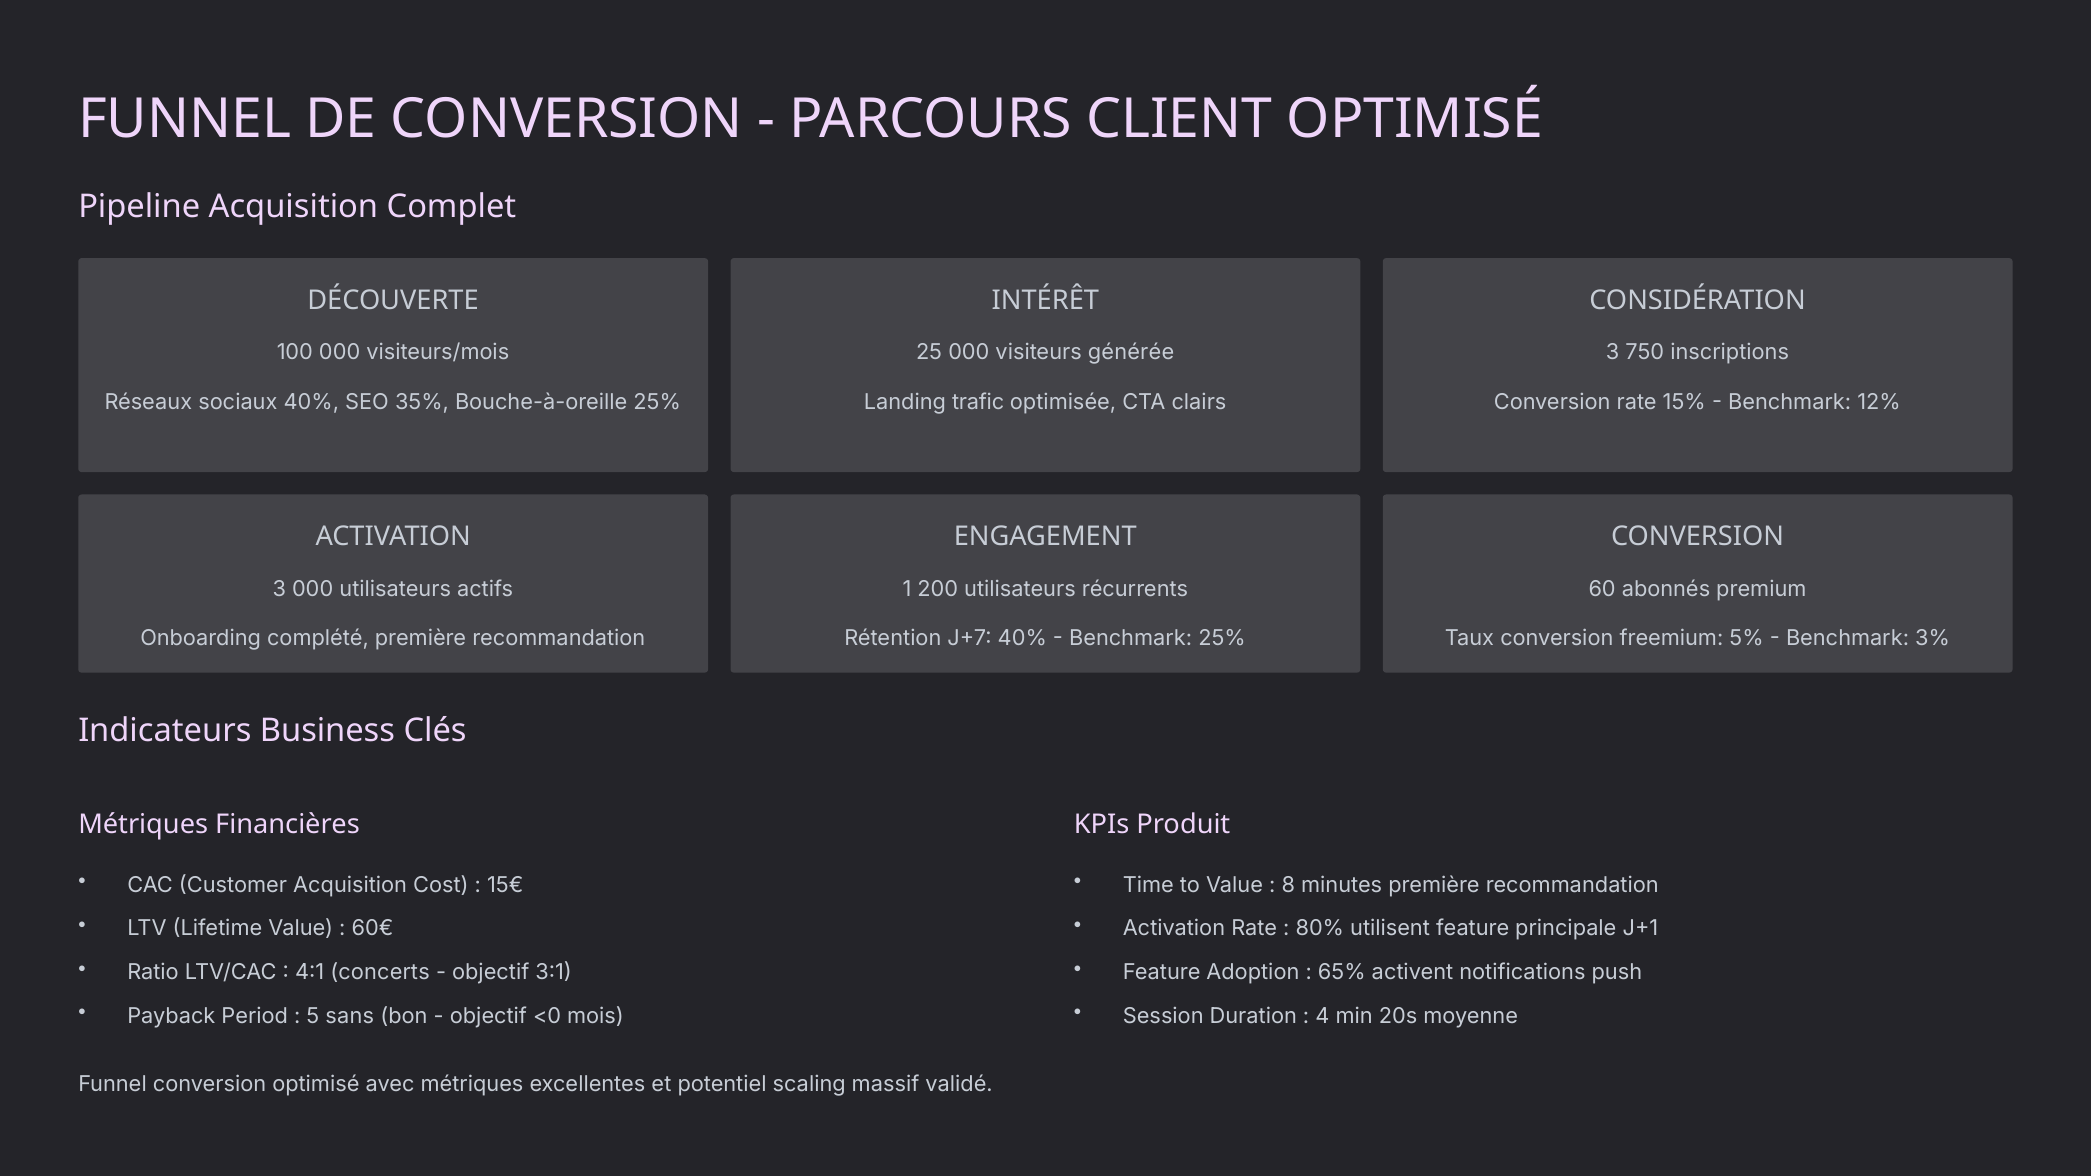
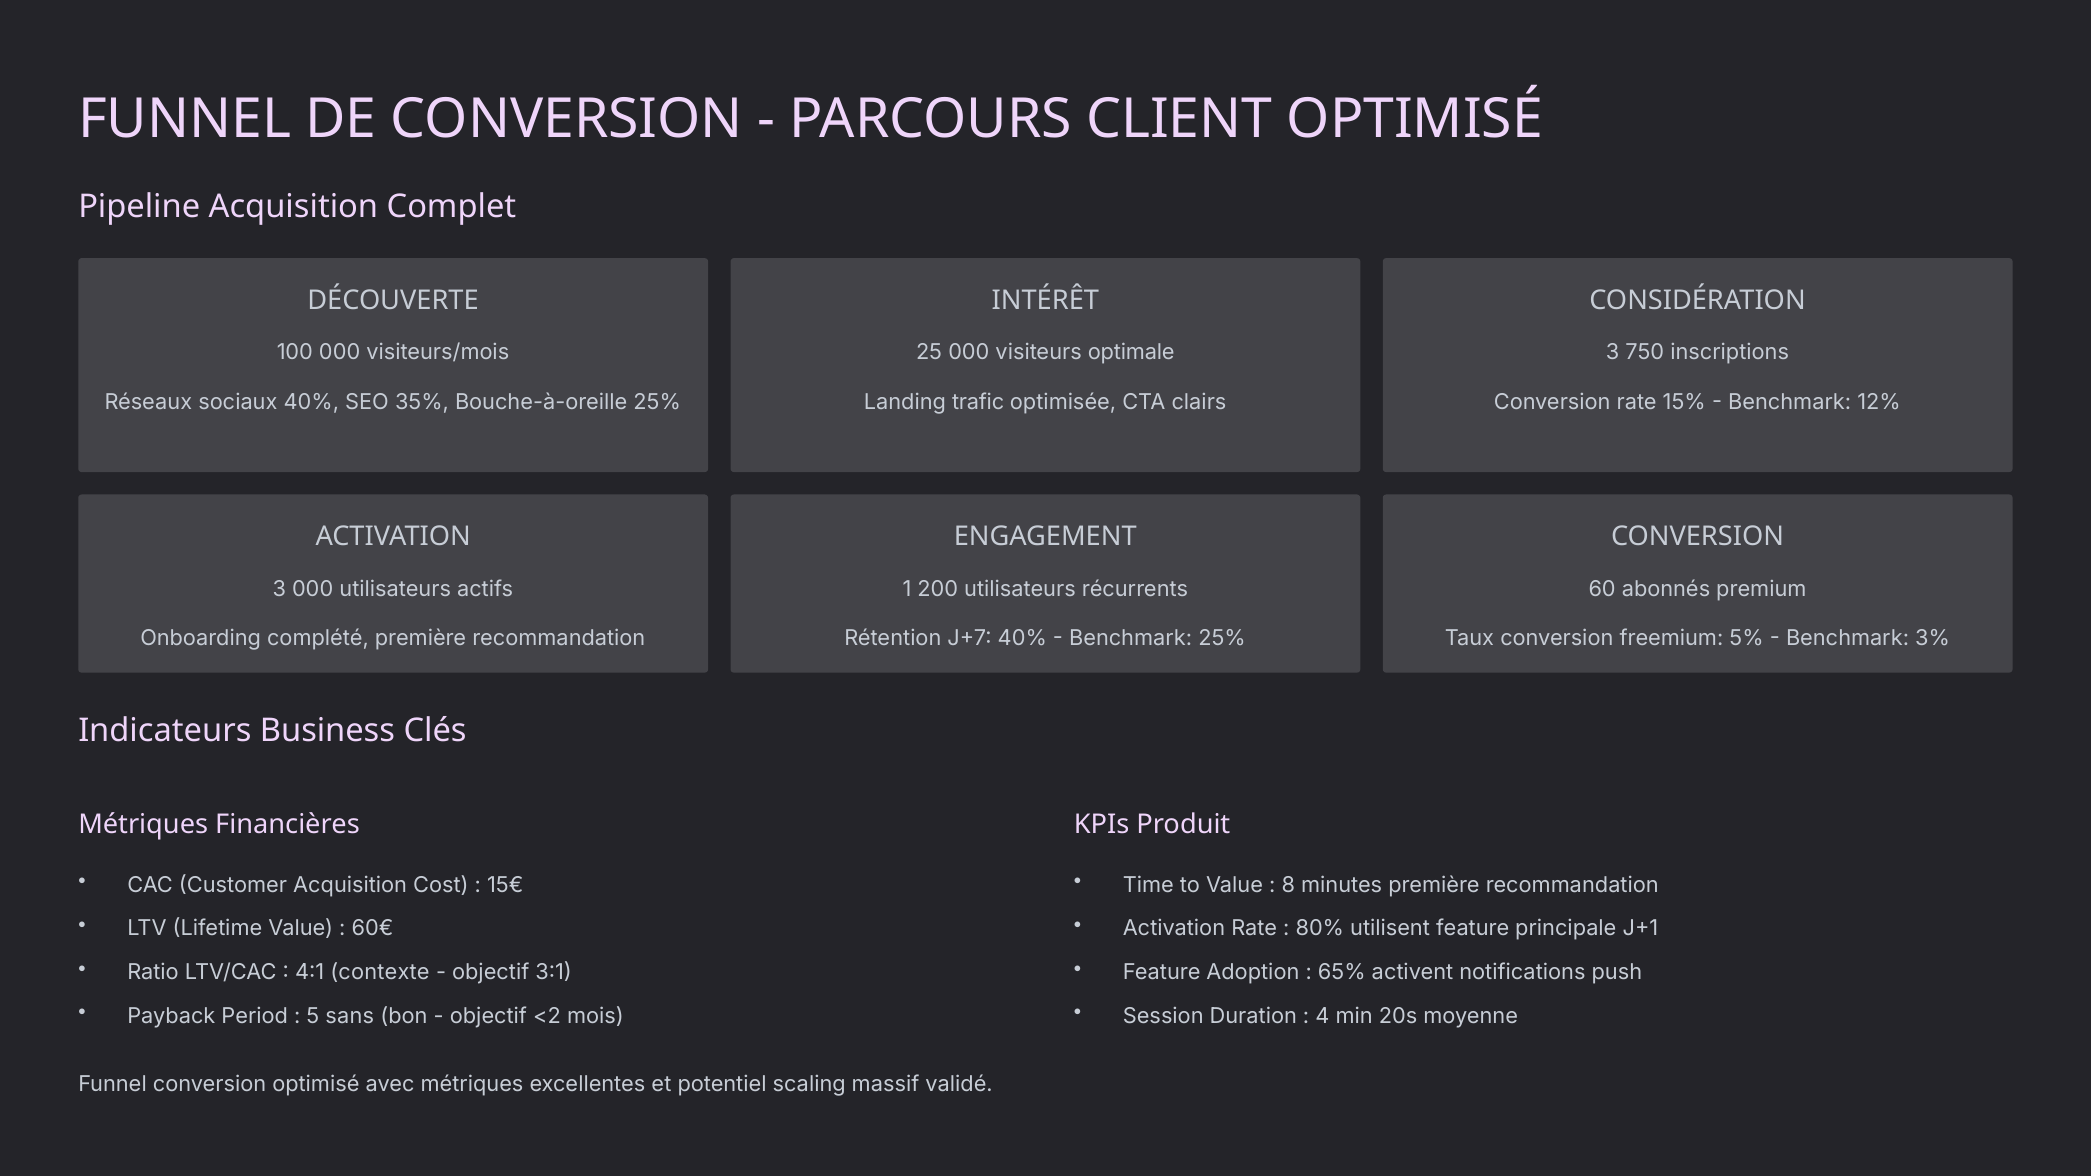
générée: générée -> optimale (1131, 353)
concerts: concerts -> contexte (380, 973)
<0: <0 -> <2 (547, 1016)
